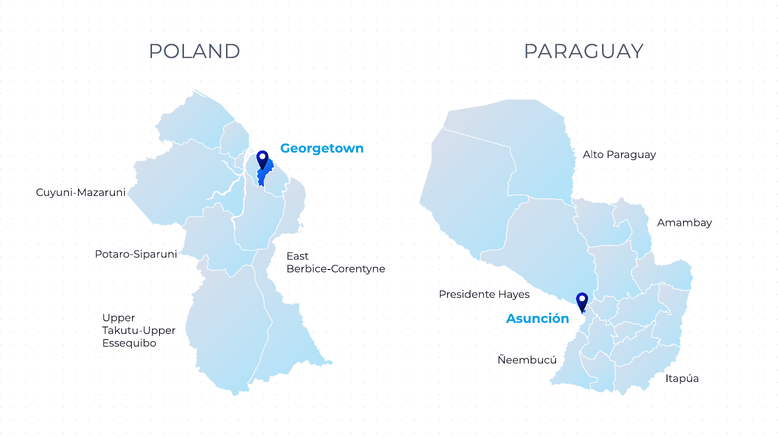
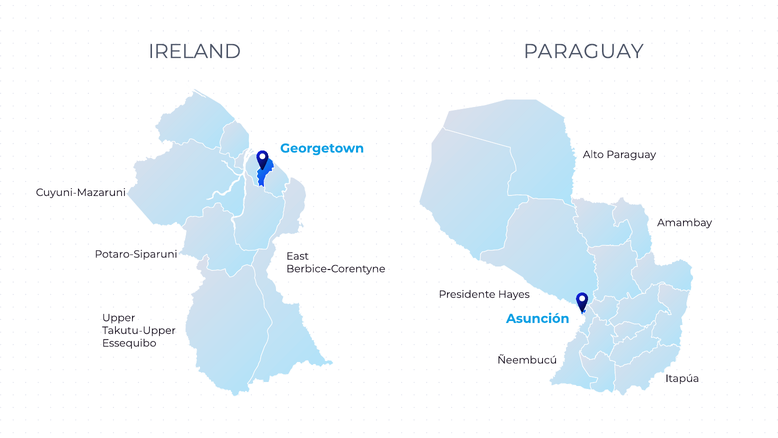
POLAND: POLAND -> IRELAND (195, 51)
